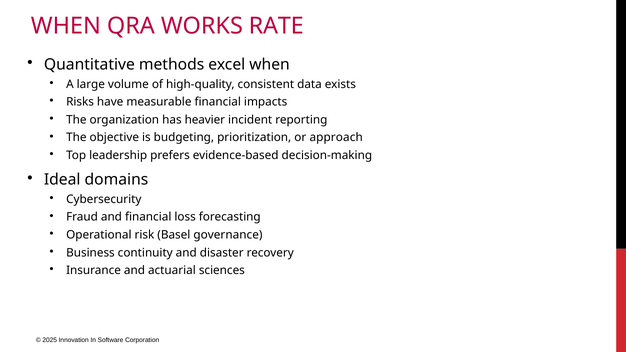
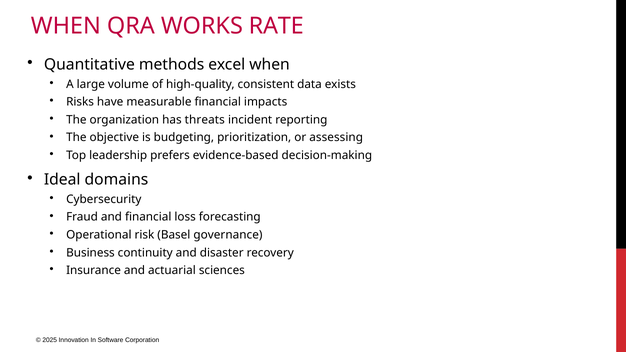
heavier: heavier -> threats (205, 120)
approach: approach -> assessing (336, 138)
